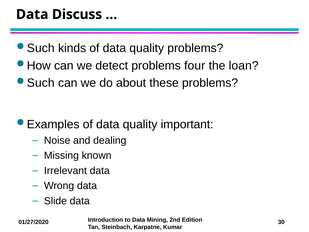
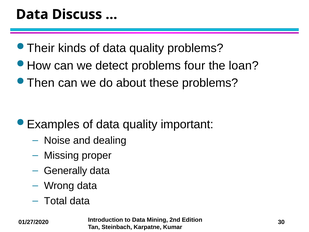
Such: Such -> Their (41, 48)
Such: Such -> Then (41, 83)
known: known -> proper (97, 155)
Irrelevant: Irrelevant -> Generally (65, 171)
Slide: Slide -> Total (55, 201)
